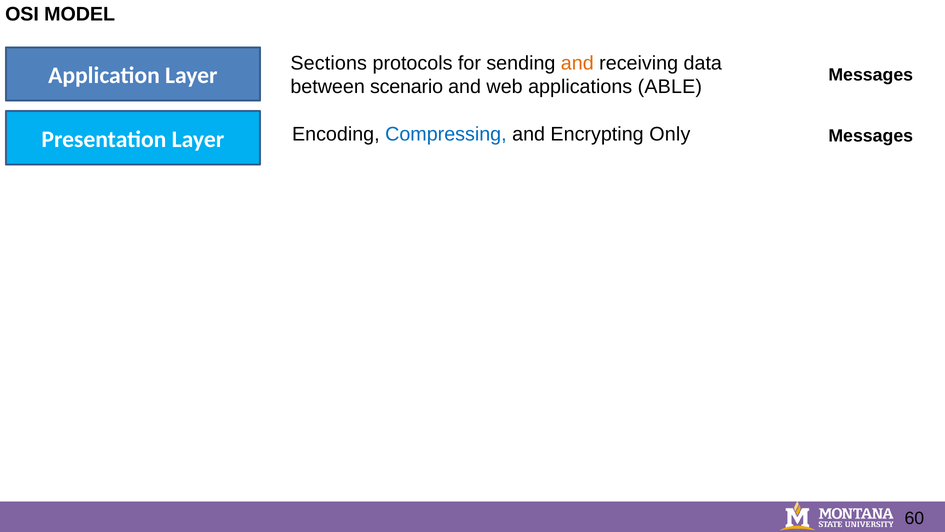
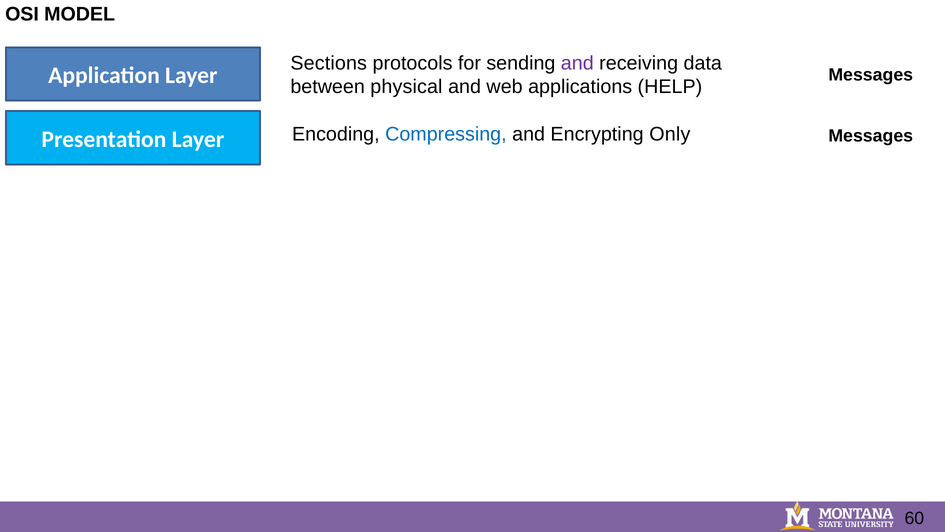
and colour: orange -> purple (577, 63)
scenario: scenario -> physical (406, 87)
ABLE: ABLE -> HELP (670, 87)
